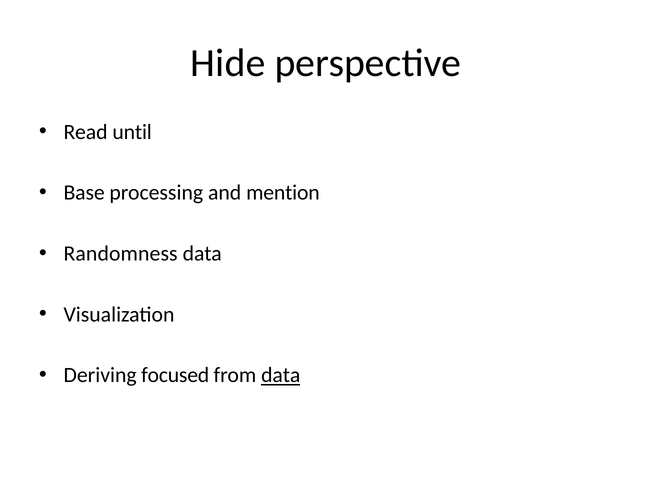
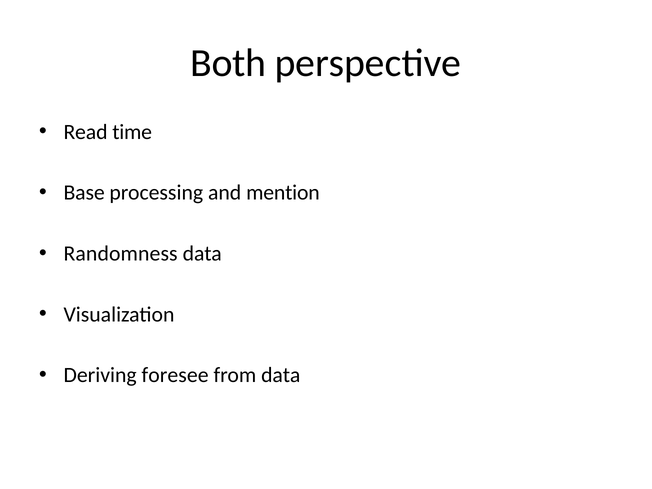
Hide: Hide -> Both (228, 63)
until: until -> time (132, 132)
focused: focused -> foresee (175, 375)
data underline: present -> none (281, 375)
